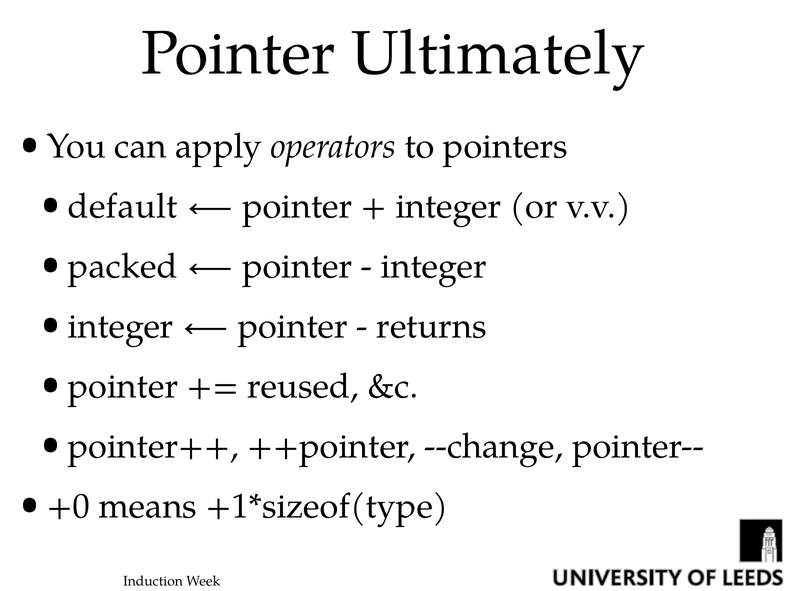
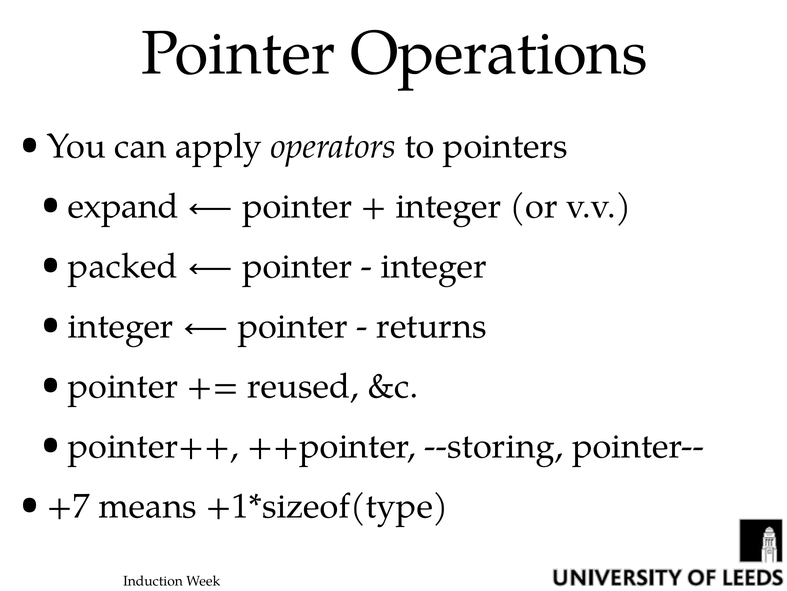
Ultimately: Ultimately -> Operations (499, 53)
default: default -> expand (123, 206)
--change: --change -> --storing (494, 446)
+0: +0 -> +7 (69, 506)
